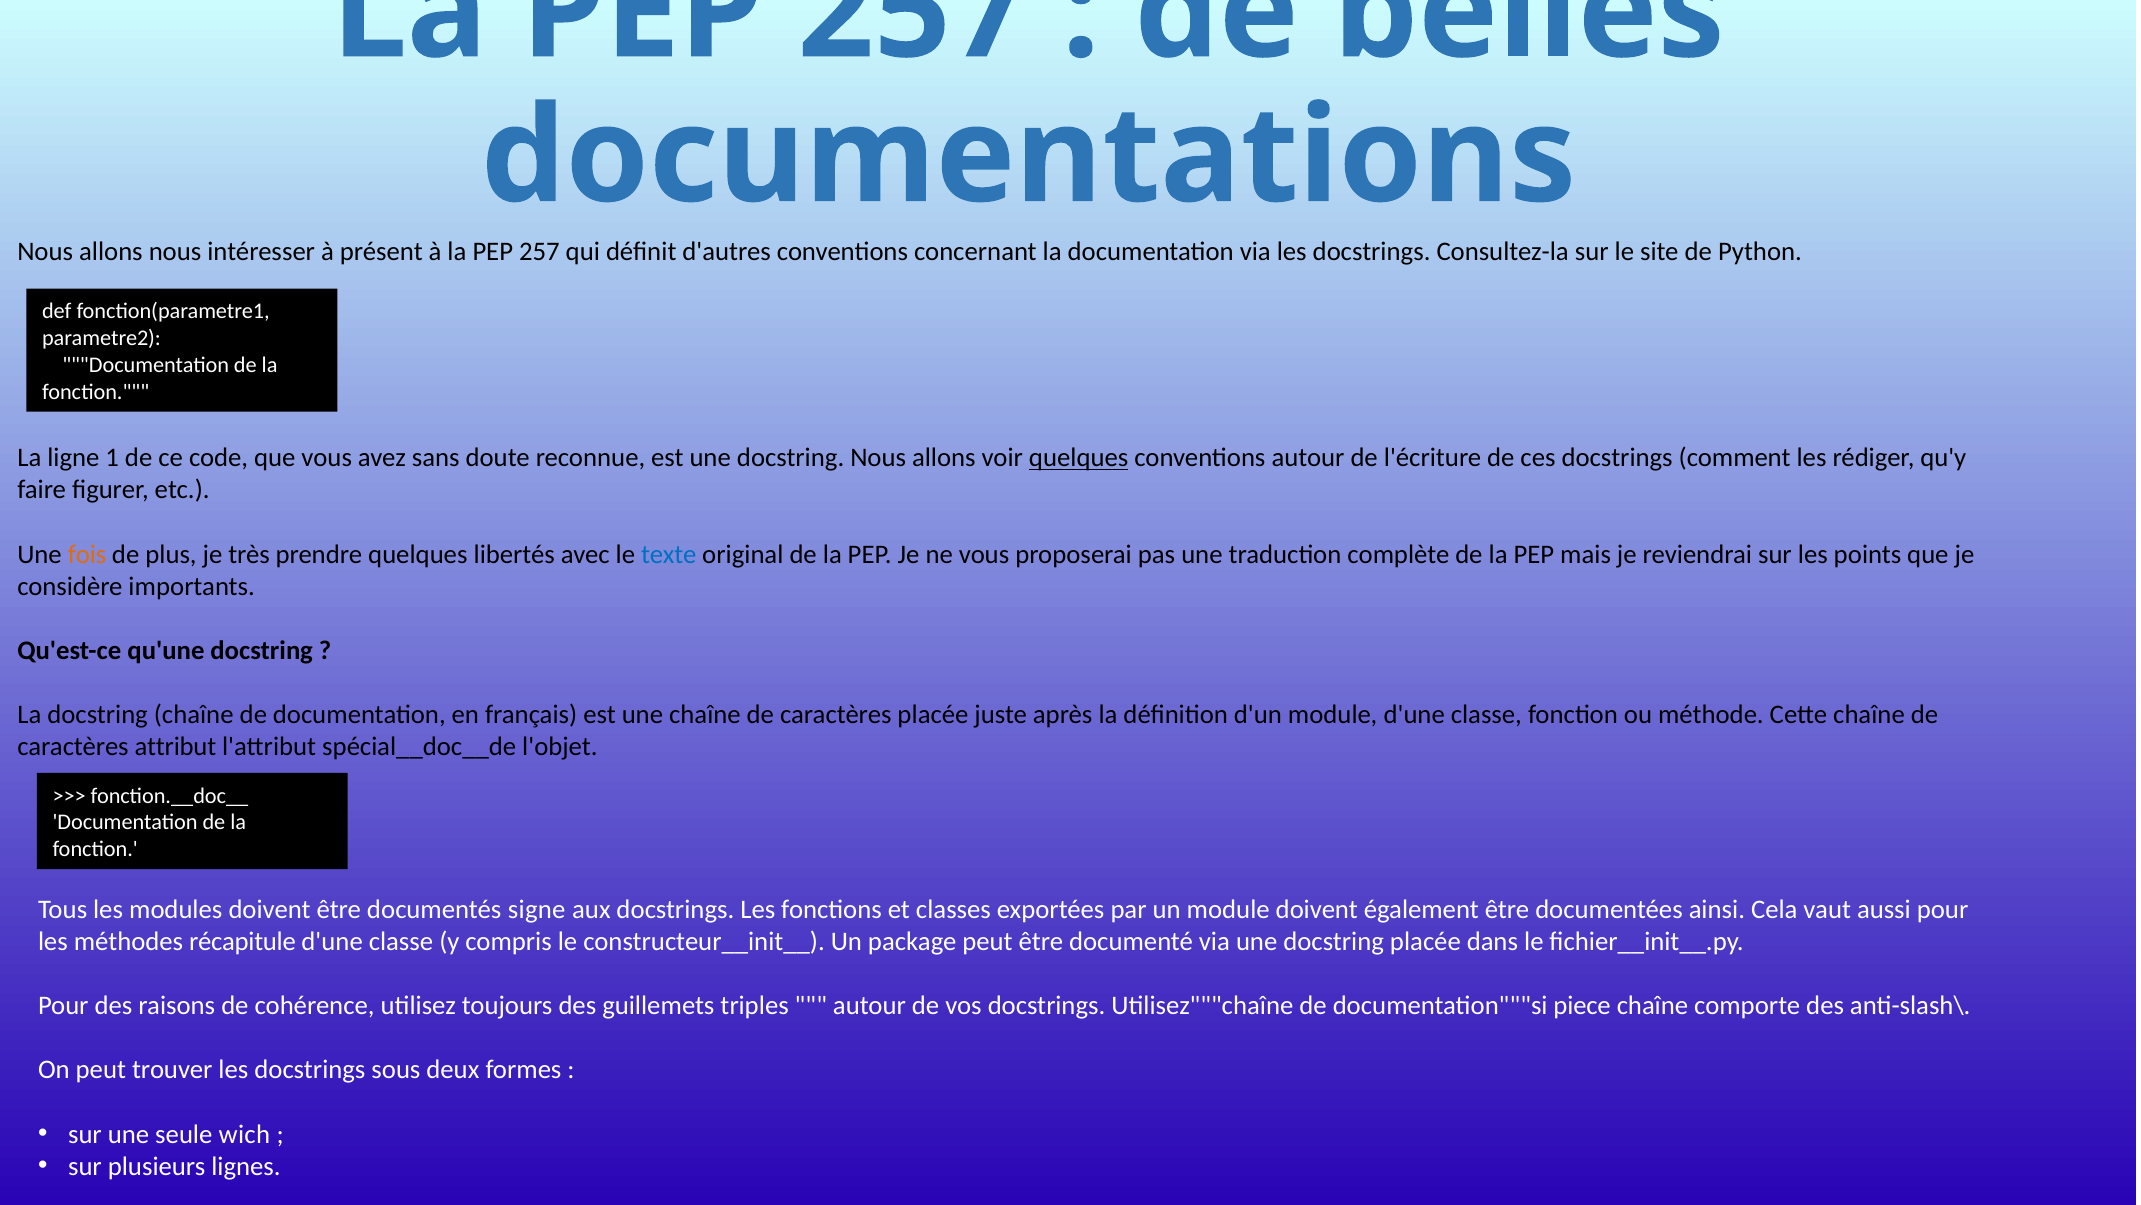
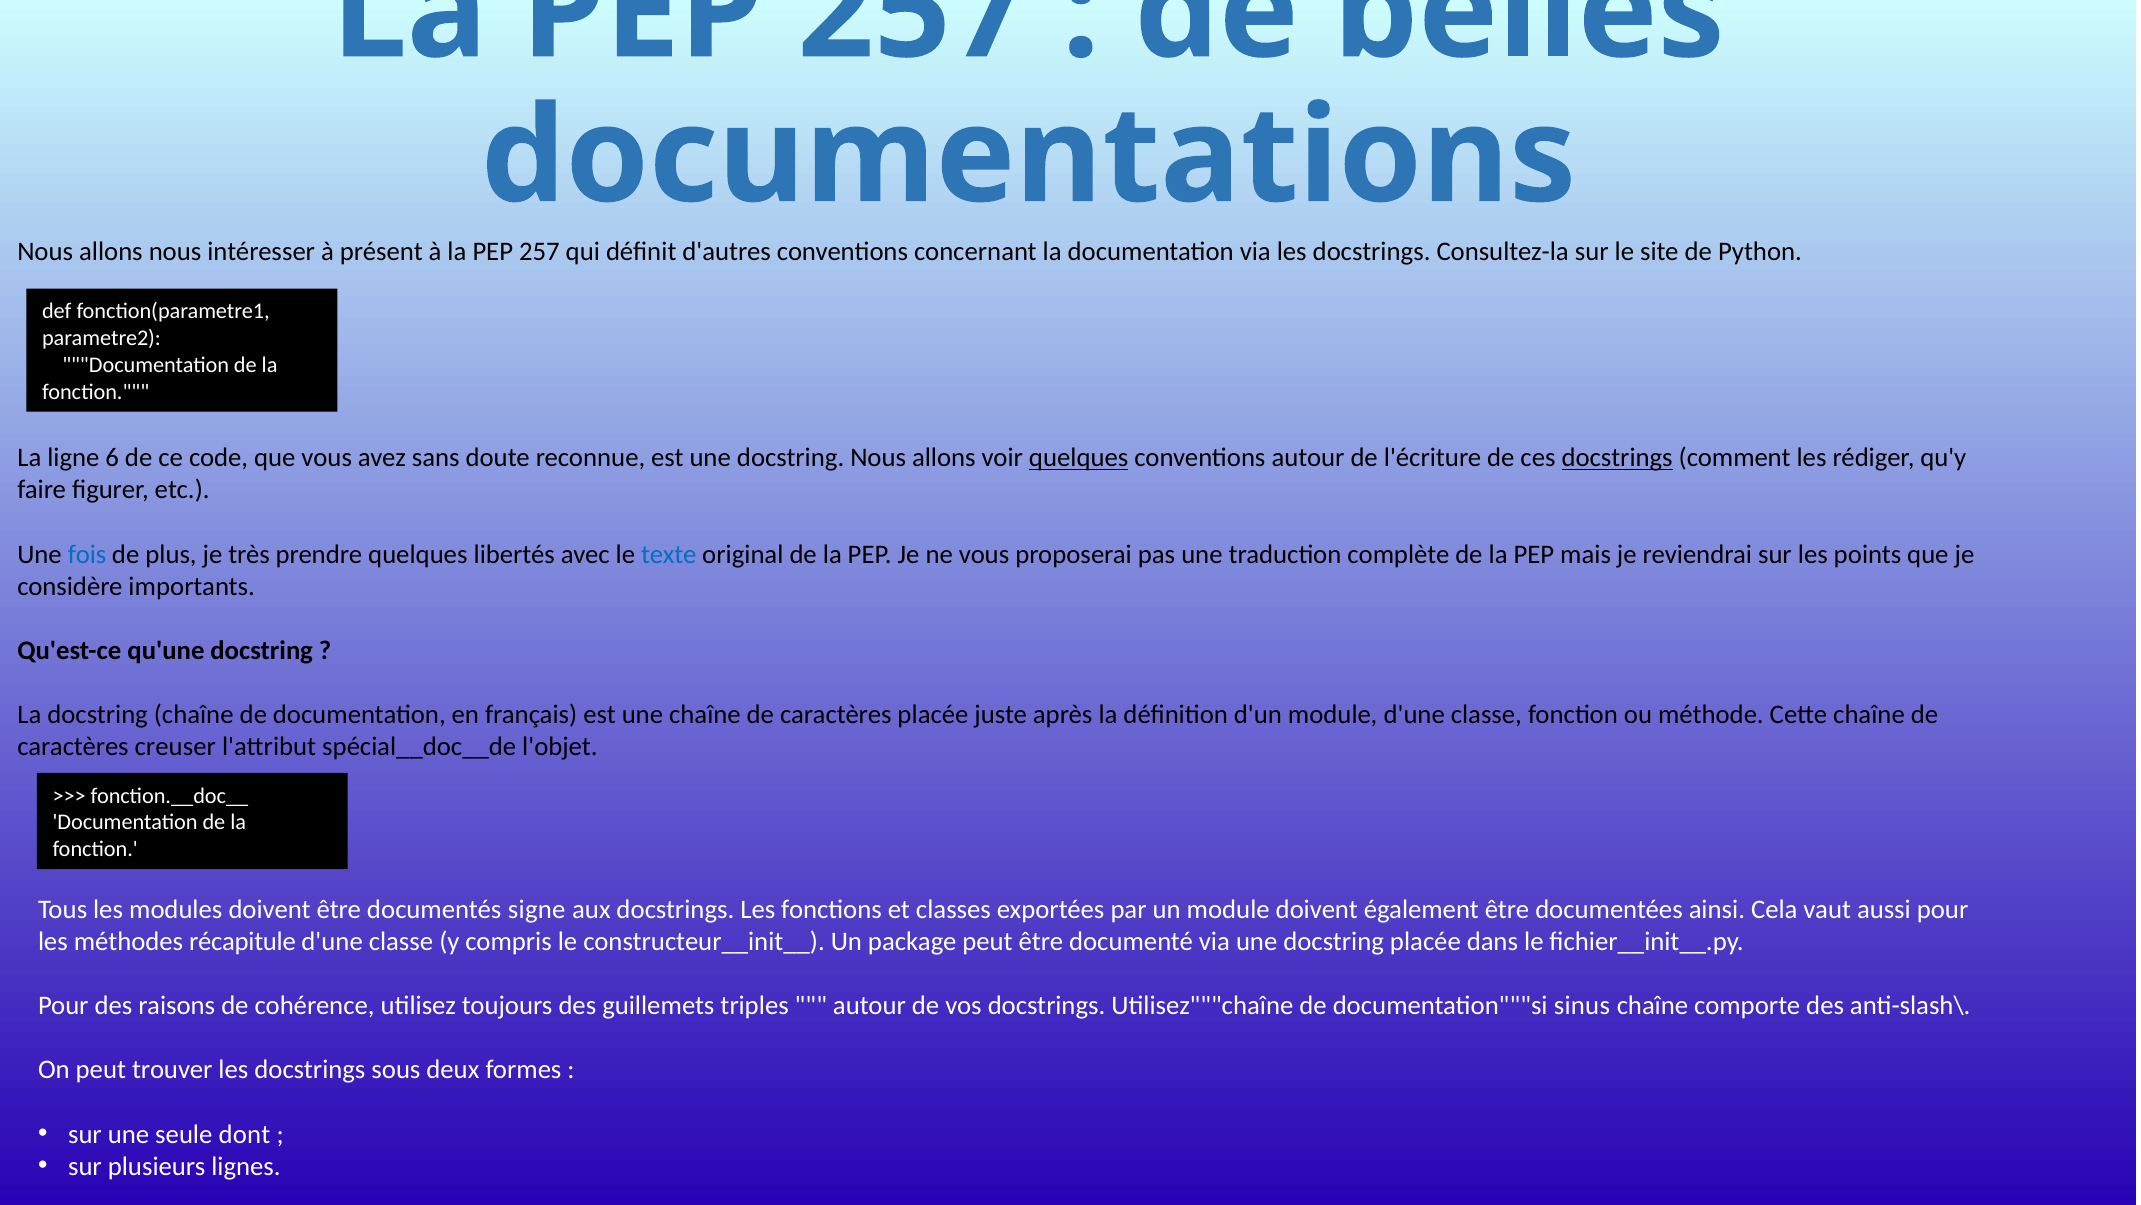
1: 1 -> 6 (112, 458)
docstrings underline: none -> present (1617, 458)
fois colour: orange -> blue (87, 554)
attribut: attribut -> creuser (175, 747)
piece: piece -> sinus (1582, 1005)
wich: wich -> dont (244, 1134)
